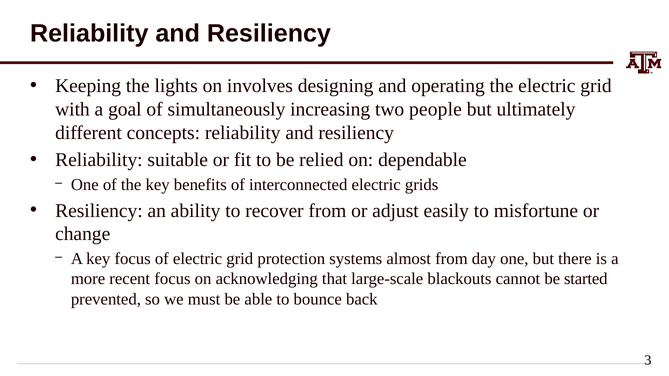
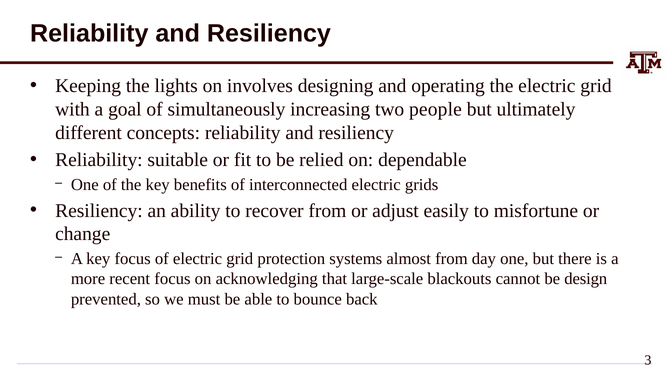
started: started -> design (586, 279)
